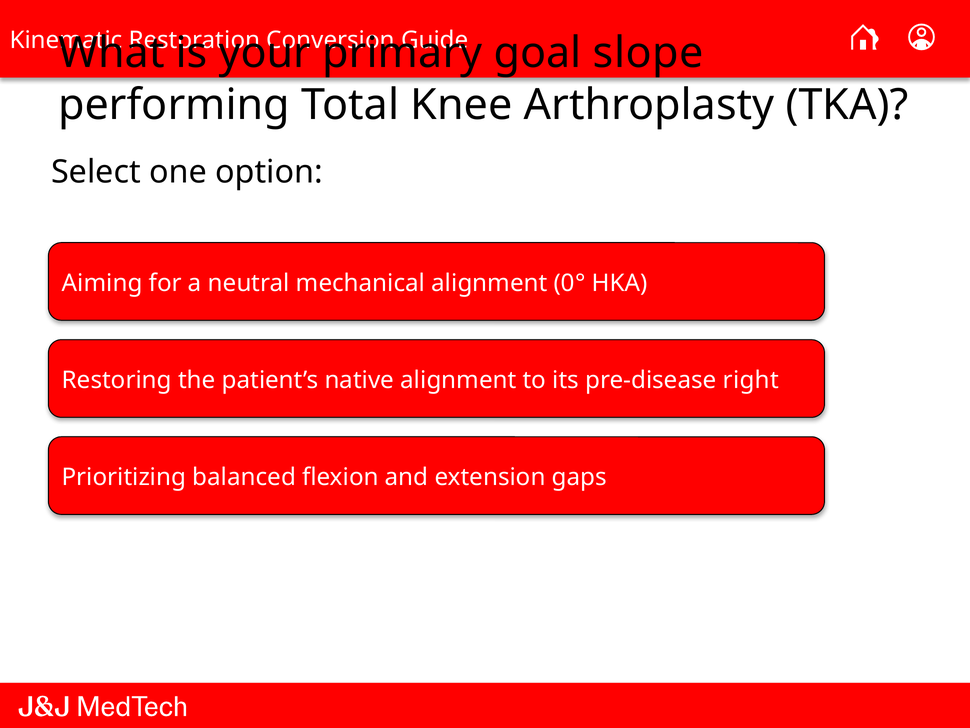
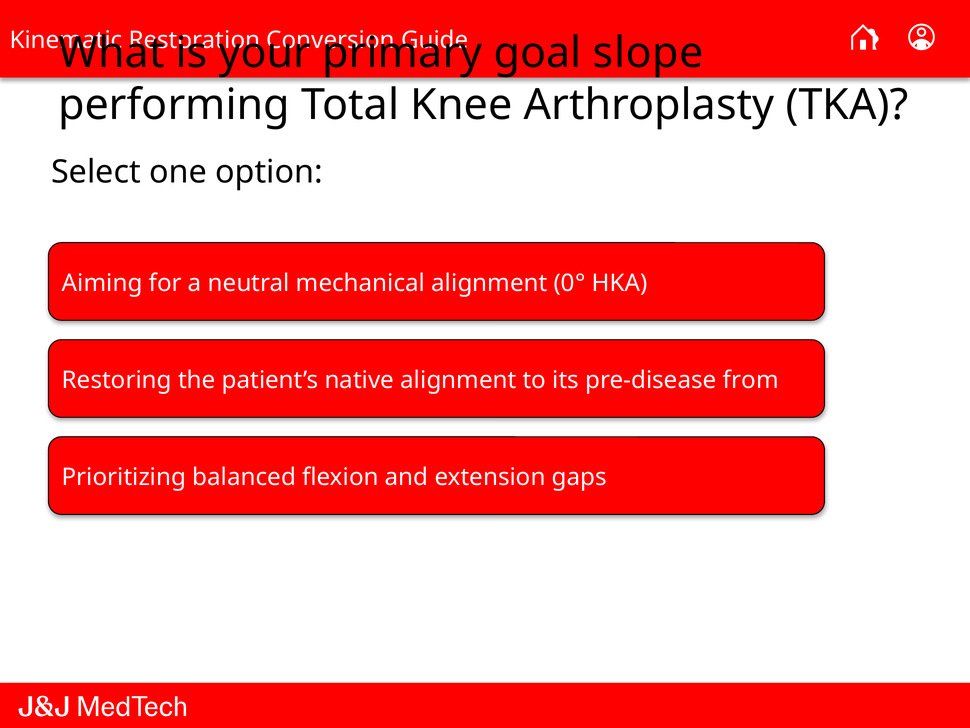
right: right -> from (751, 380)
